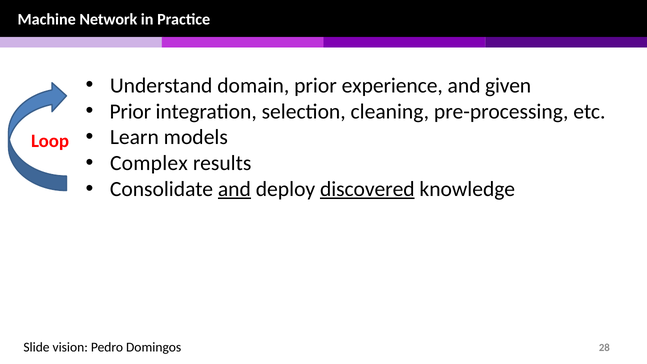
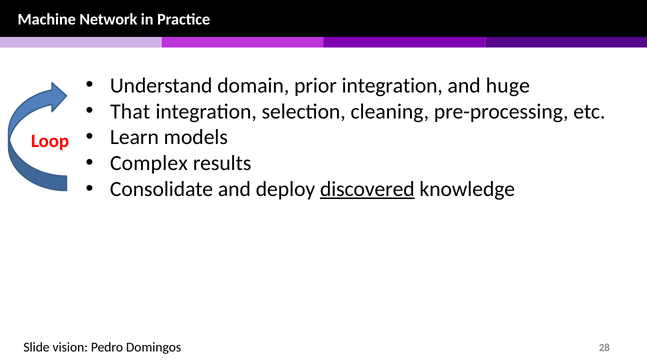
prior experience: experience -> integration (392, 85)
given: given -> huge (508, 85)
Prior: Prior -> That (130, 111)
and underline: present -> none (234, 189)
